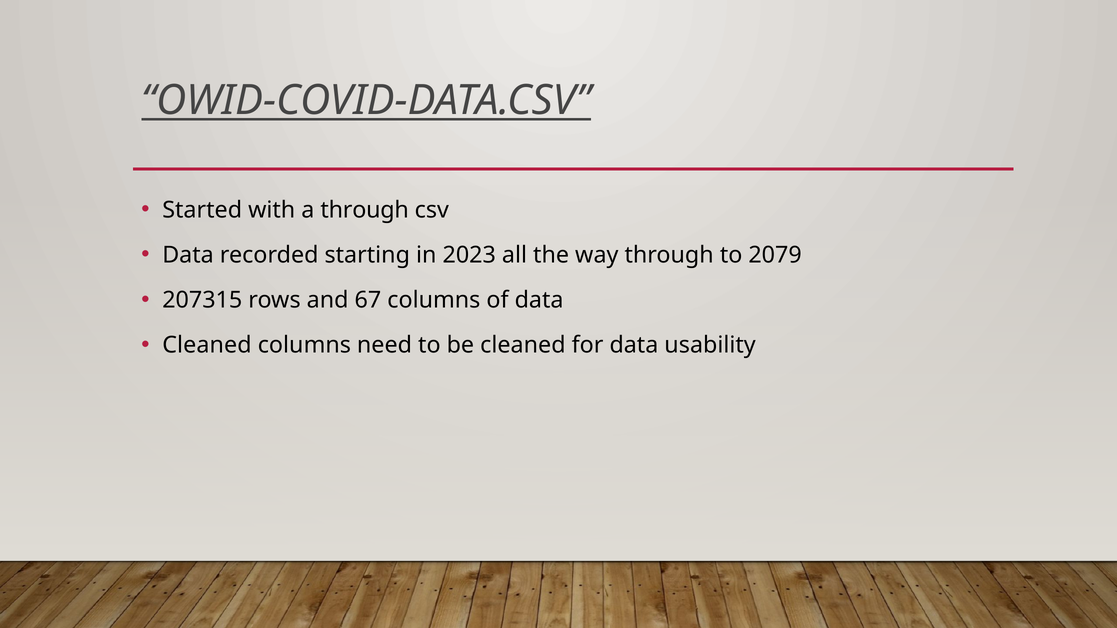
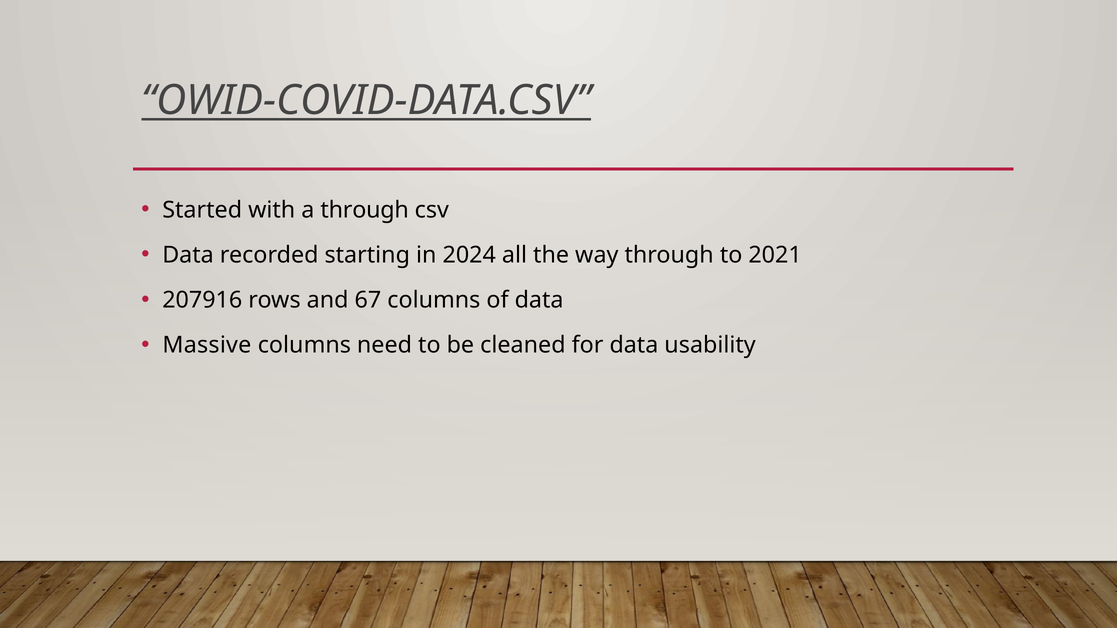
2023: 2023 -> 2024 (469, 255)
2079: 2079 -> 2021 (775, 255)
207315: 207315 -> 207916 (202, 300)
Cleaned: Cleaned -> Massive (207, 345)
